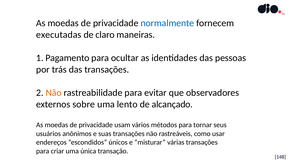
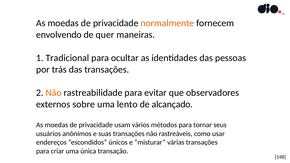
normalmente colour: blue -> orange (167, 23)
executadas: executadas -> envolvendo (59, 35)
claro: claro -> quer (105, 35)
Pagamento: Pagamento -> Tradicional (67, 58)
